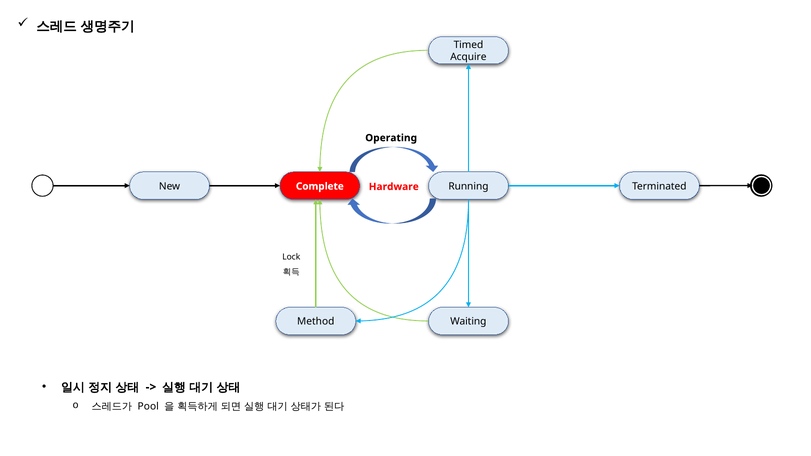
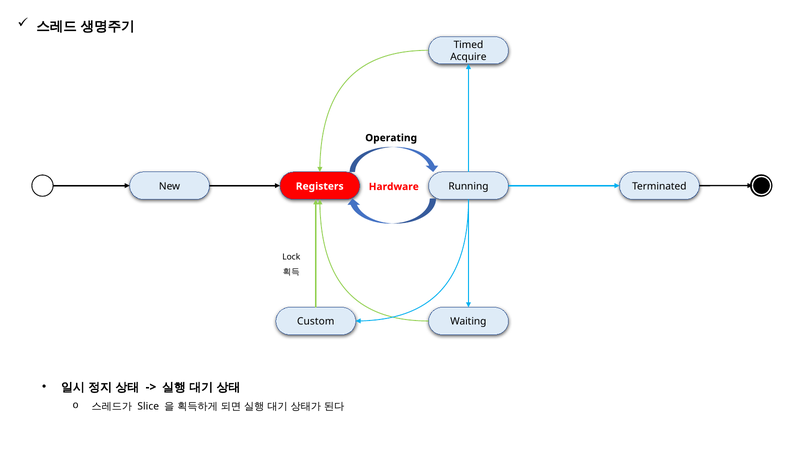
Complete: Complete -> Registers (320, 186)
Method: Method -> Custom (316, 322)
Pool: Pool -> Slice (148, 406)
